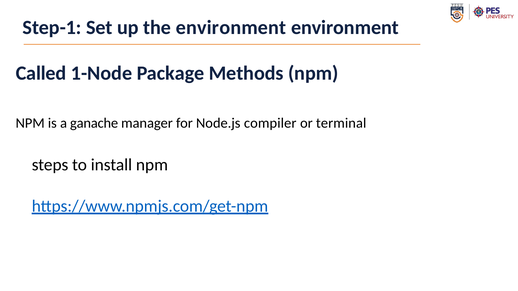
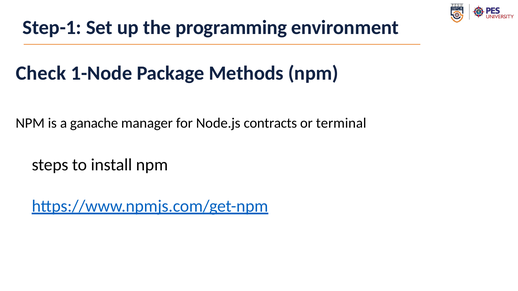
the environment: environment -> programming (231, 28)
Called: Called -> Check (41, 73)
compiler: compiler -> contracts (270, 123)
